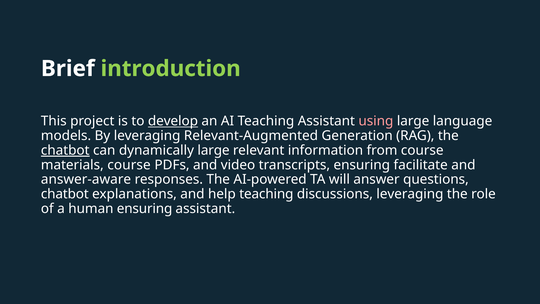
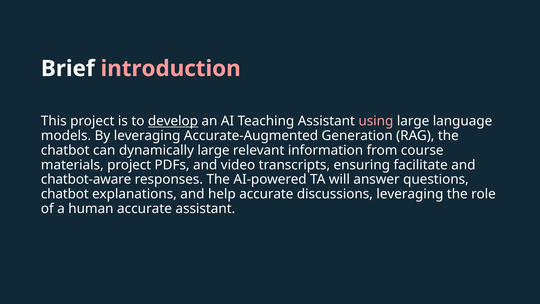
introduction colour: light green -> pink (171, 69)
Relevant-Augmented: Relevant-Augmented -> Accurate-Augmented (251, 136)
chatbot underline: present -> none (65, 150)
materials course: course -> project (129, 165)
answer-aware: answer-aware -> chatbot-aware (86, 179)
help teaching: teaching -> accurate (266, 194)
human ensuring: ensuring -> accurate (144, 208)
